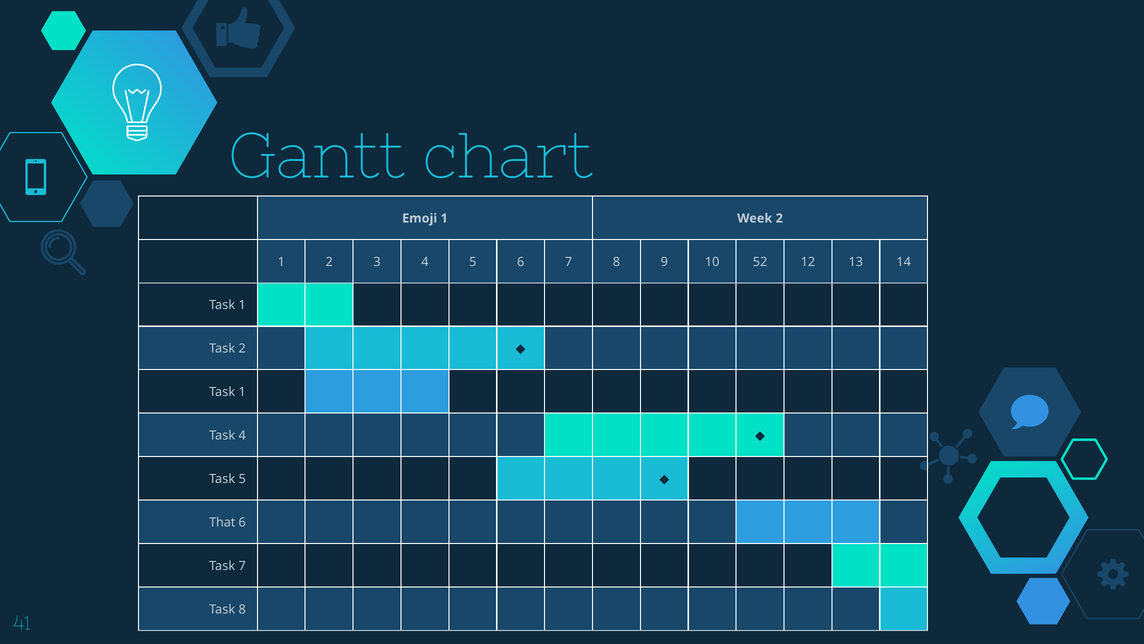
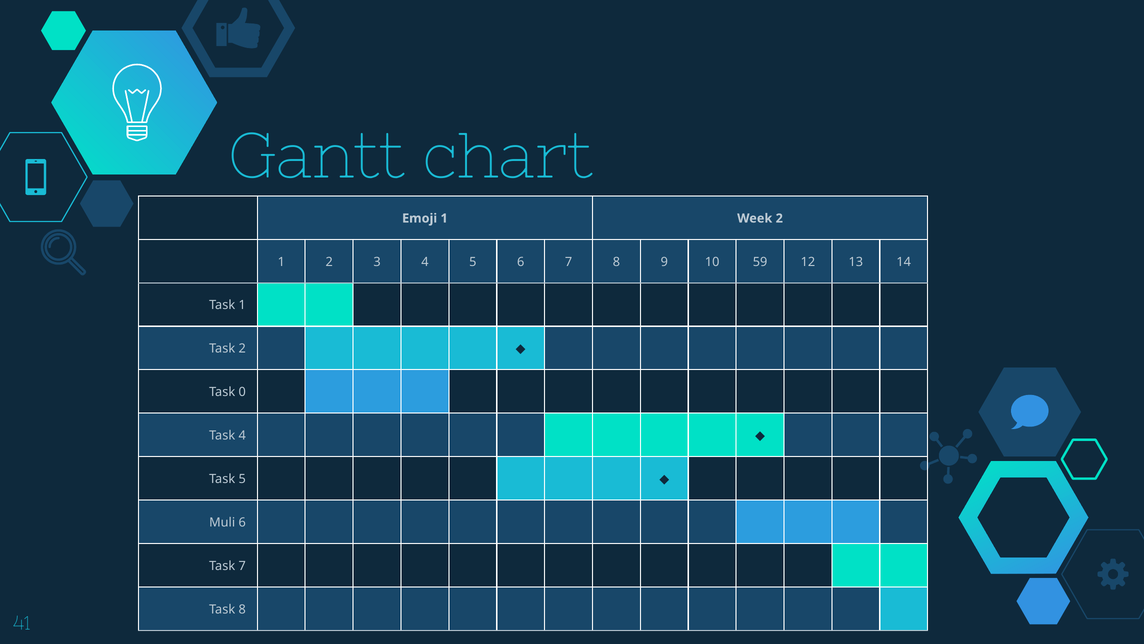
52: 52 -> 59 (760, 262)
1: 1 -> 0 (242, 392)
That: That -> Muli (222, 522)
